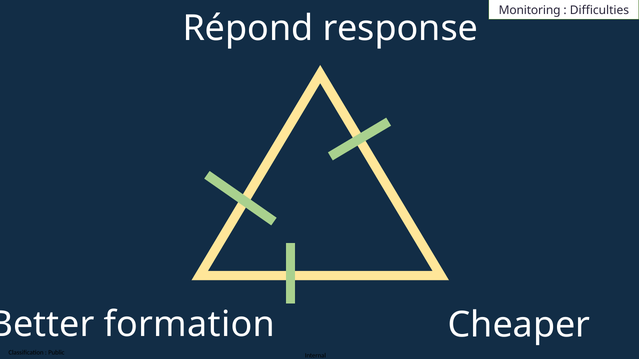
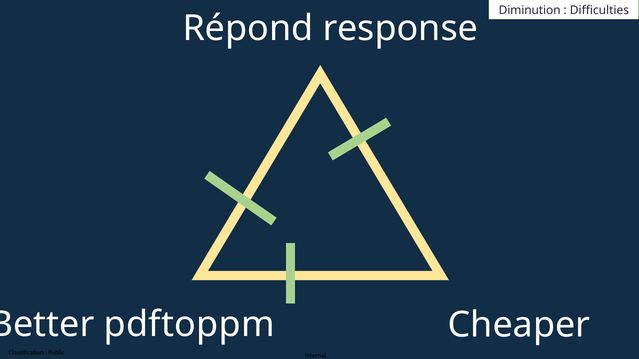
Monitoring: Monitoring -> Diminution (530, 10)
formation: formation -> pdftoppm (189, 325)
